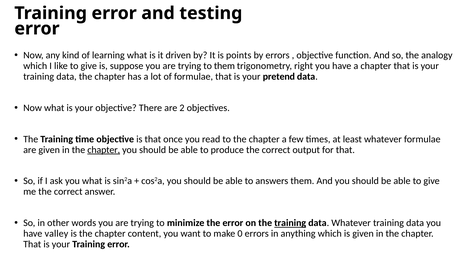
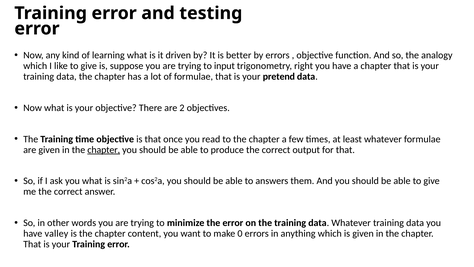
points: points -> better (239, 55)
to them: them -> input (224, 66)
training underline: present -> none (290, 223)
